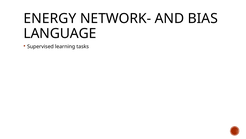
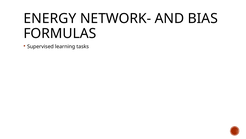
LANGUAGE: LANGUAGE -> FORMULAS (60, 33)
